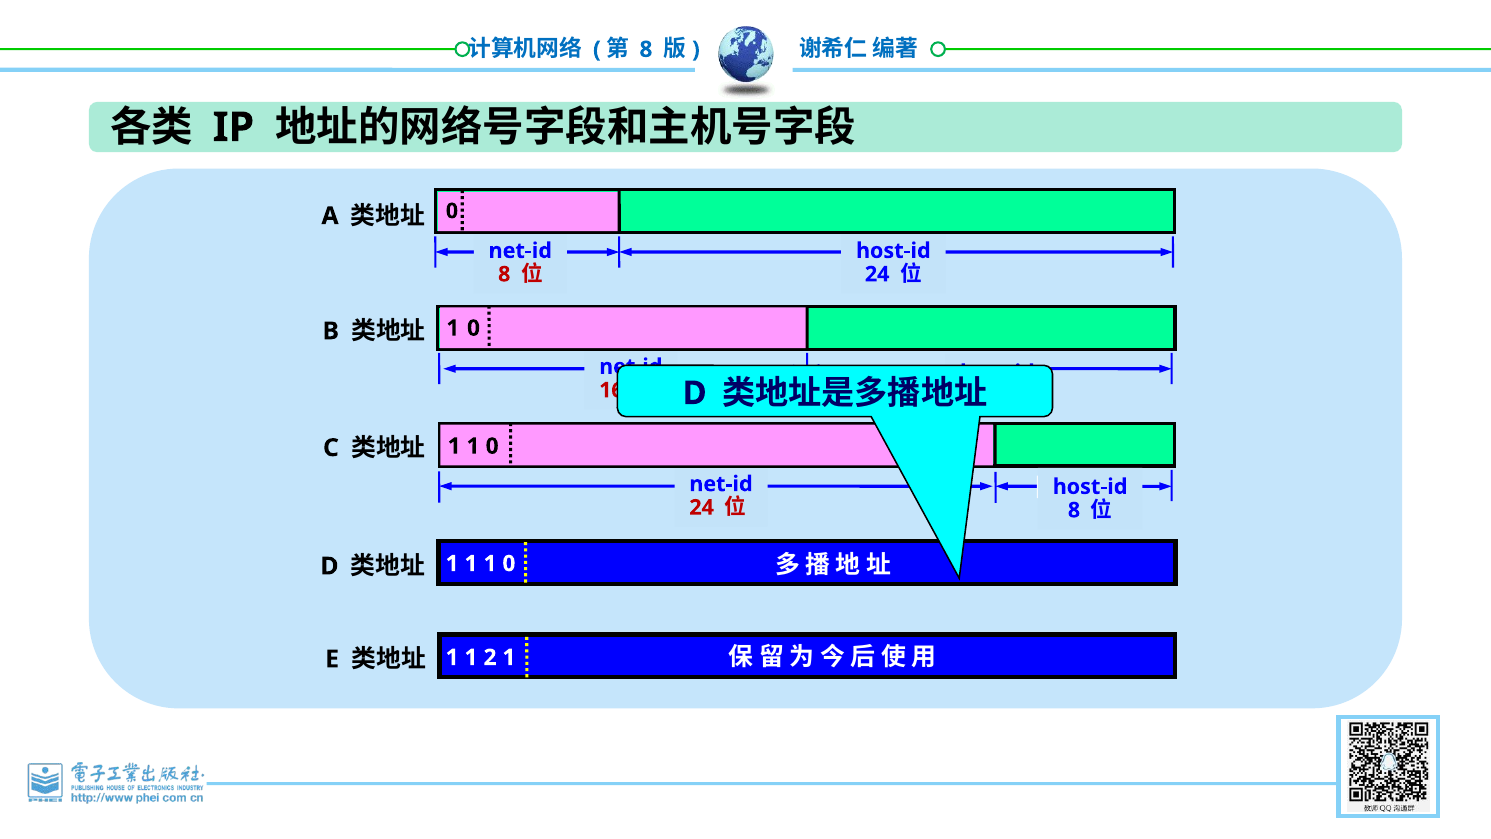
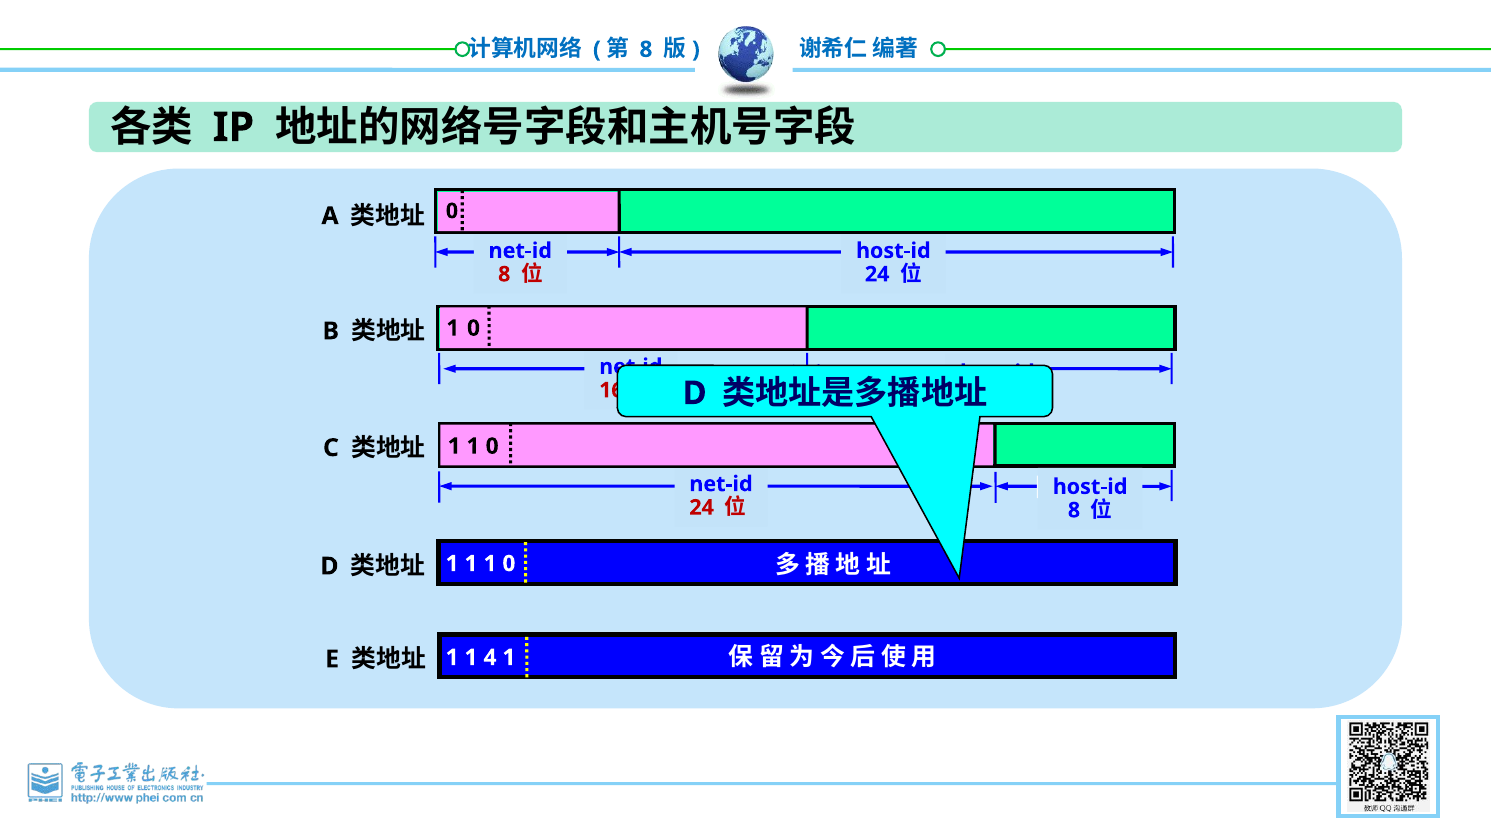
2: 2 -> 4 (490, 657)
